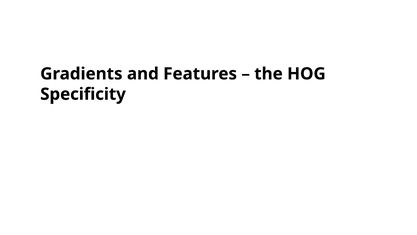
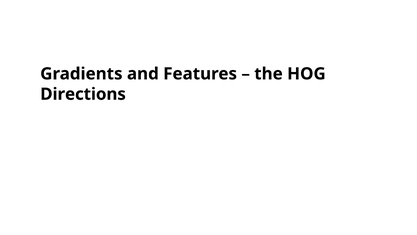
Specificity: Specificity -> Directions (83, 94)
